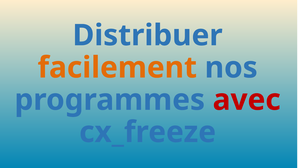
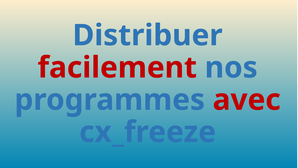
facilement colour: orange -> red (117, 68)
